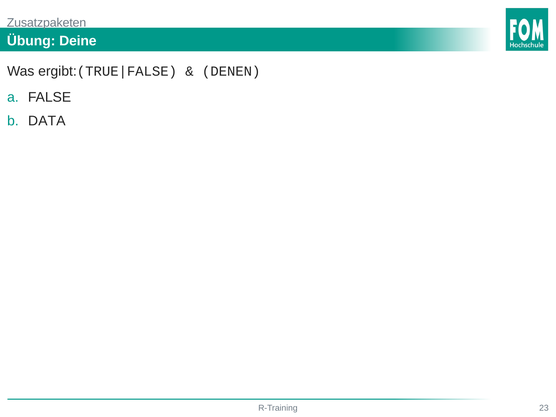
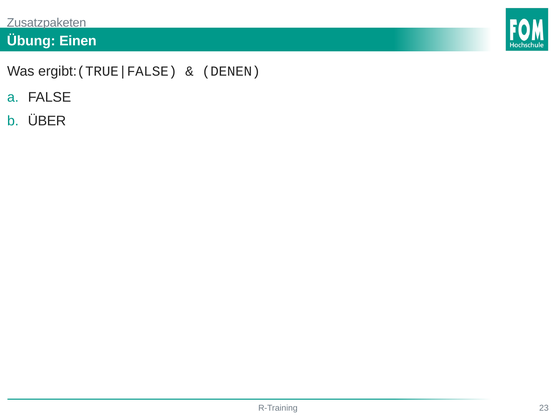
Deine: Deine -> Einen (78, 41)
DATA: DATA -> ÜBER (47, 121)
